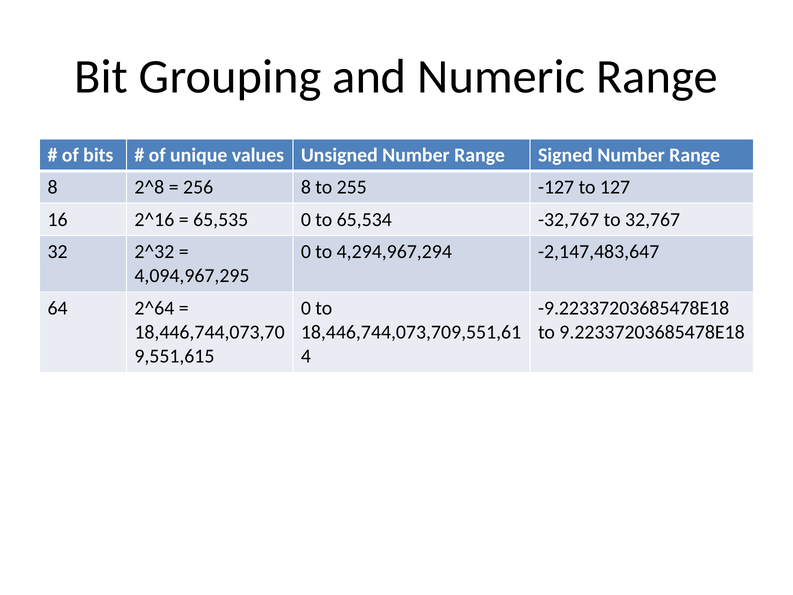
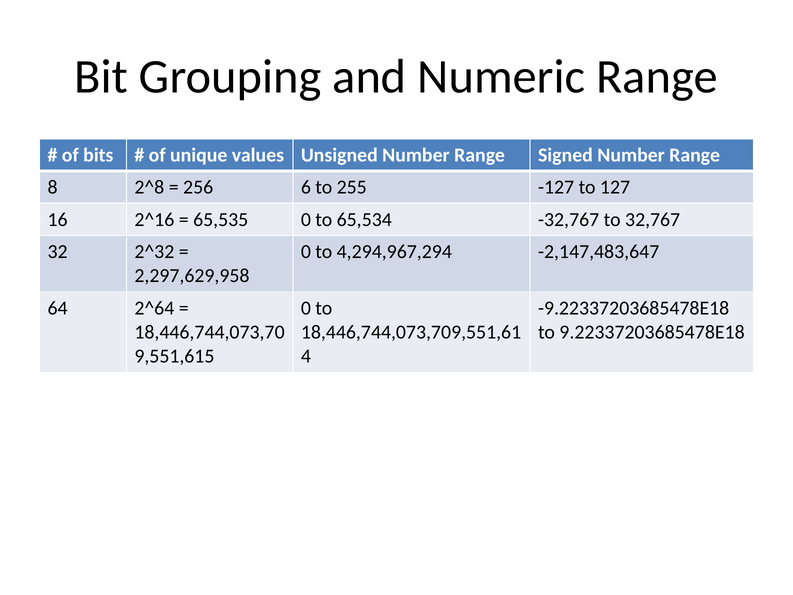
256 8: 8 -> 6 (306, 187)
4,094,967,295: 4,094,967,295 -> 2,297,629,958 (192, 276)
